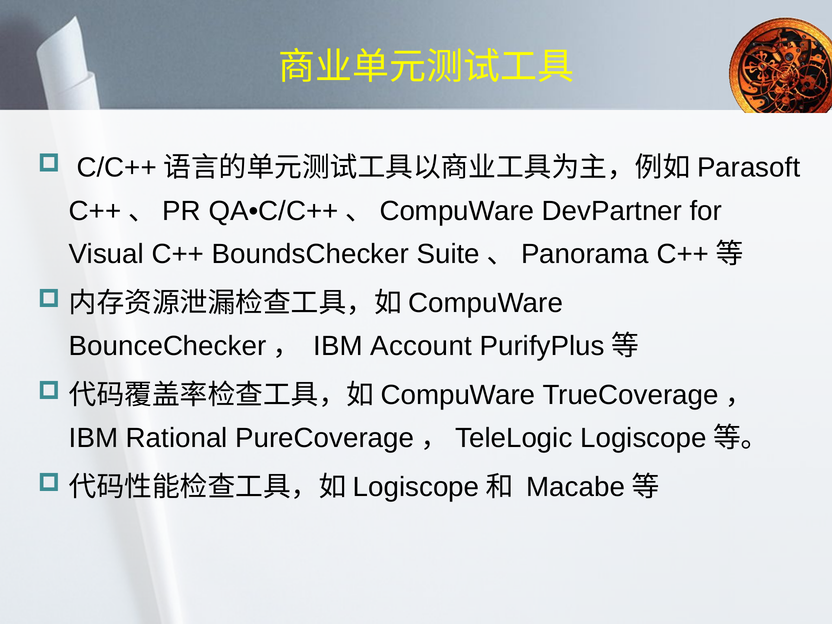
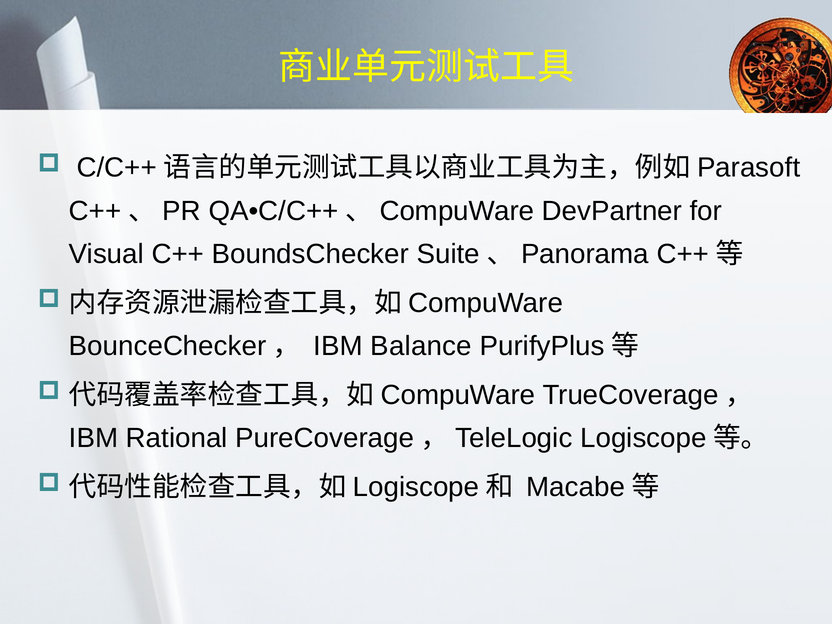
Account: Account -> Balance (421, 346)
